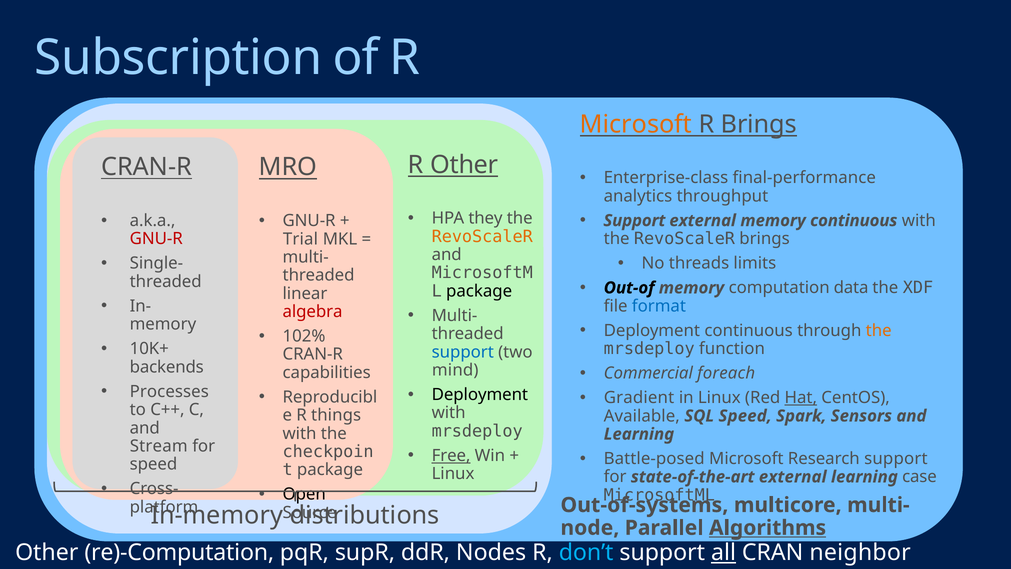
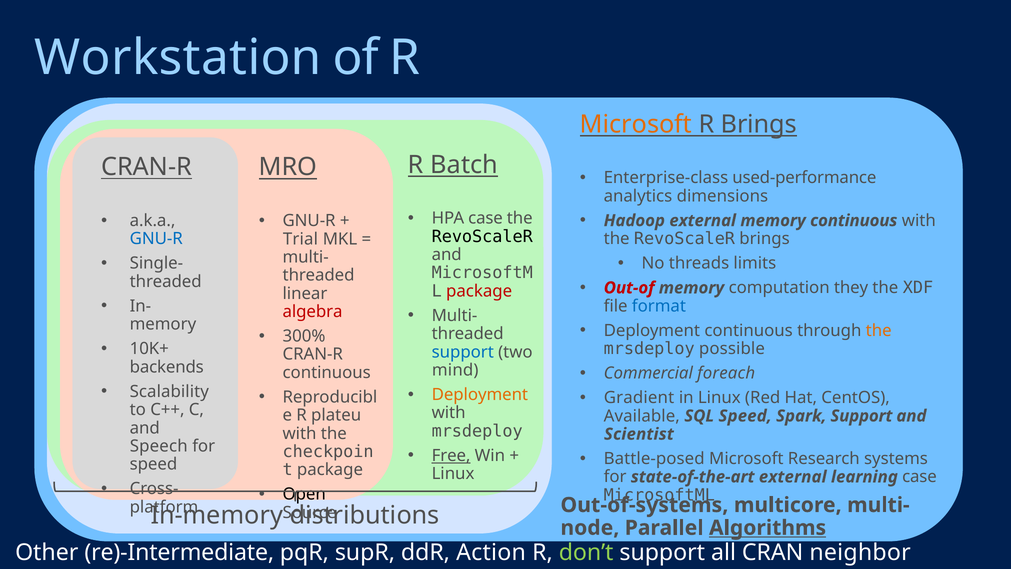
Subscription: Subscription -> Workstation (178, 58)
R Other: Other -> Batch (464, 165)
final-performance: final-performance -> used-performance (804, 178)
throughput: throughput -> dimensions (722, 196)
HPA they: they -> case (486, 218)
Support: Support -> Hadoop (634, 220)
RevoScaleR colour: orange -> black (482, 236)
GNU-R colour: red -> blue (156, 239)
Out-of colour: black -> red (629, 288)
data: data -> they (851, 288)
package colour: black -> red (479, 291)
102%: 102% -> 300% (304, 336)
function: function -> possible (732, 349)
capabilities: capabilities -> continuous (327, 372)
Processes: Processes -> Scalability (169, 391)
Deployment colour: black -> orange (480, 395)
Hat underline: present -> none (801, 398)
things: things -> plateu (336, 415)
Spark Sensors: Sensors -> Support (861, 416)
Learning: Learning -> Scientist (639, 434)
Stream: Stream -> Speech (159, 446)
Research support: support -> systems (896, 458)
re)-Computation: re)-Computation -> re)-Intermediate (179, 552)
Nodes: Nodes -> Action (491, 552)
don’t colour: light blue -> light green (586, 552)
all underline: present -> none (724, 552)
